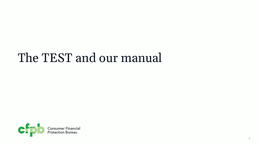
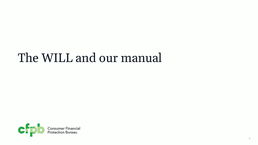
TEST: TEST -> WILL (57, 58)
